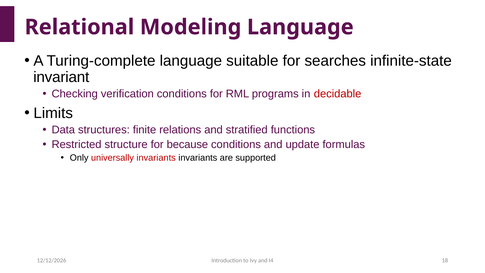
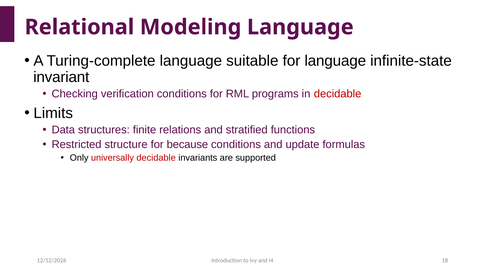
for searches: searches -> language (335, 61)
universally invariants: invariants -> decidable (156, 158)
